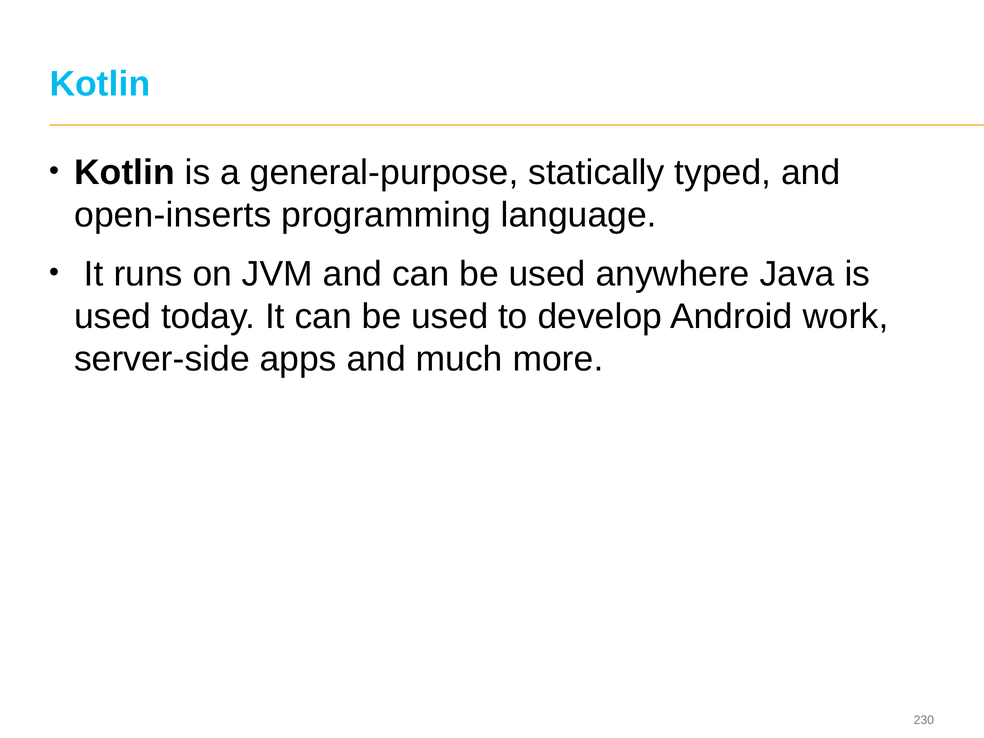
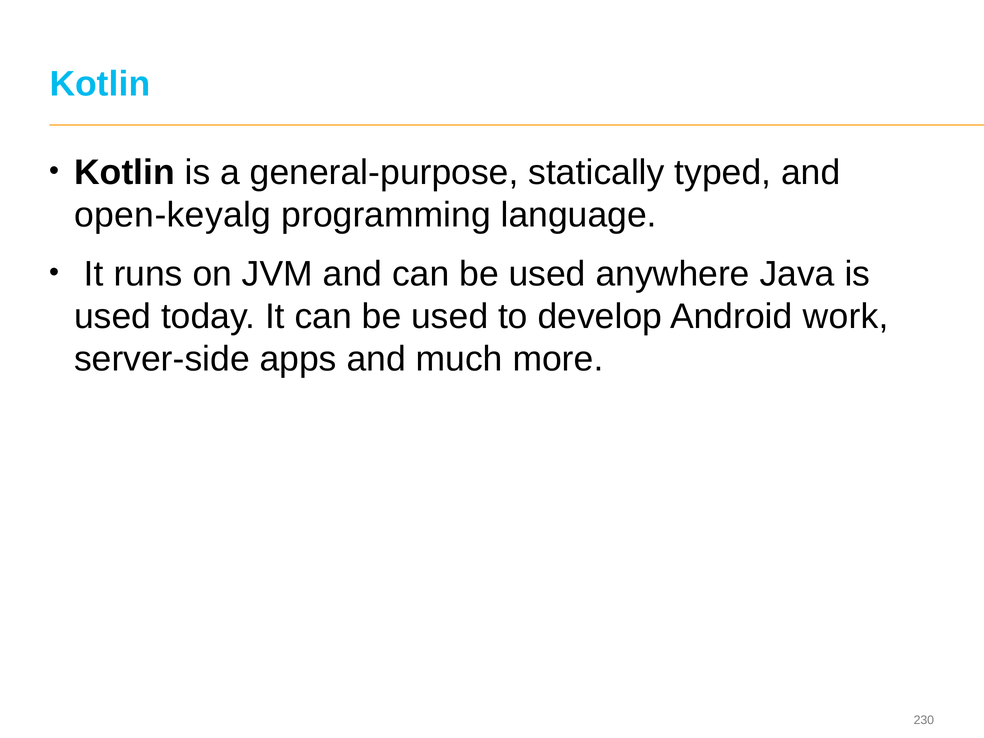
open-inserts: open-inserts -> open-keyalg (173, 215)
